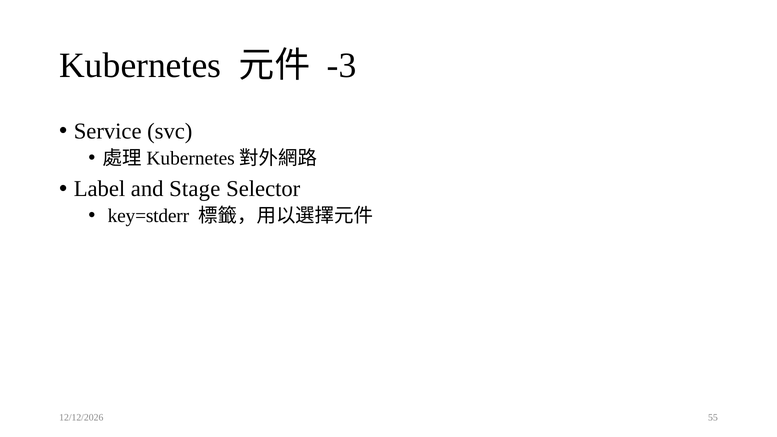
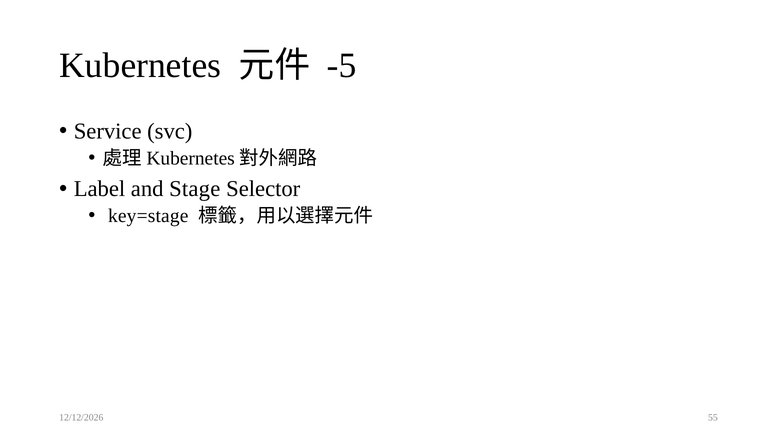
-3: -3 -> -5 (342, 65)
key=stderr: key=stderr -> key=stage (148, 216)
